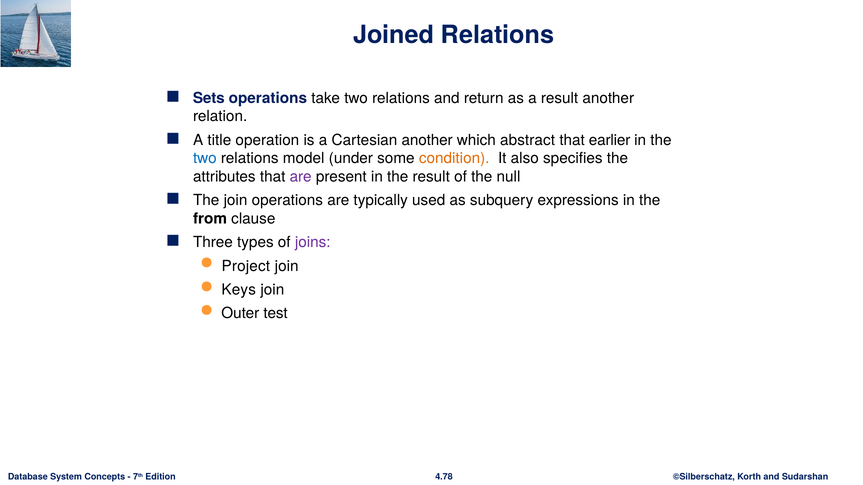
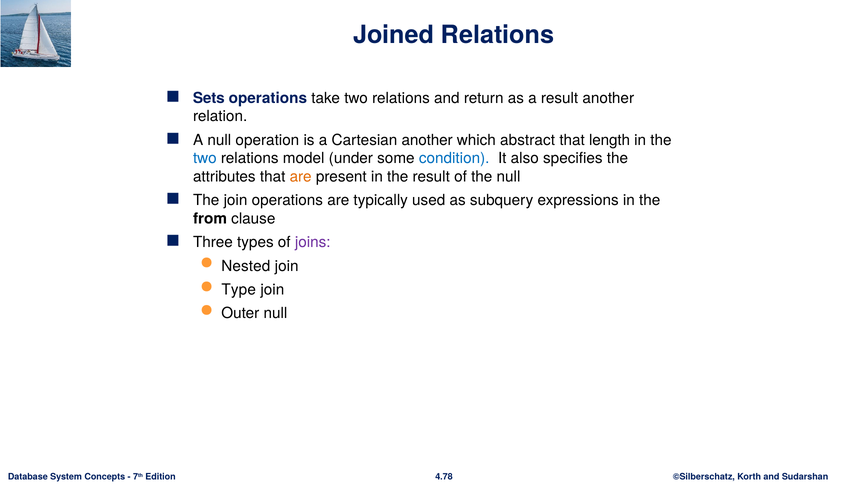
A title: title -> null (219, 140)
earlier: earlier -> length (610, 140)
condition colour: orange -> blue (454, 158)
are colour: purple -> orange (301, 177)
Project: Project -> Nested (246, 266)
Keys: Keys -> Type (239, 290)
Outer test: test -> null (275, 314)
